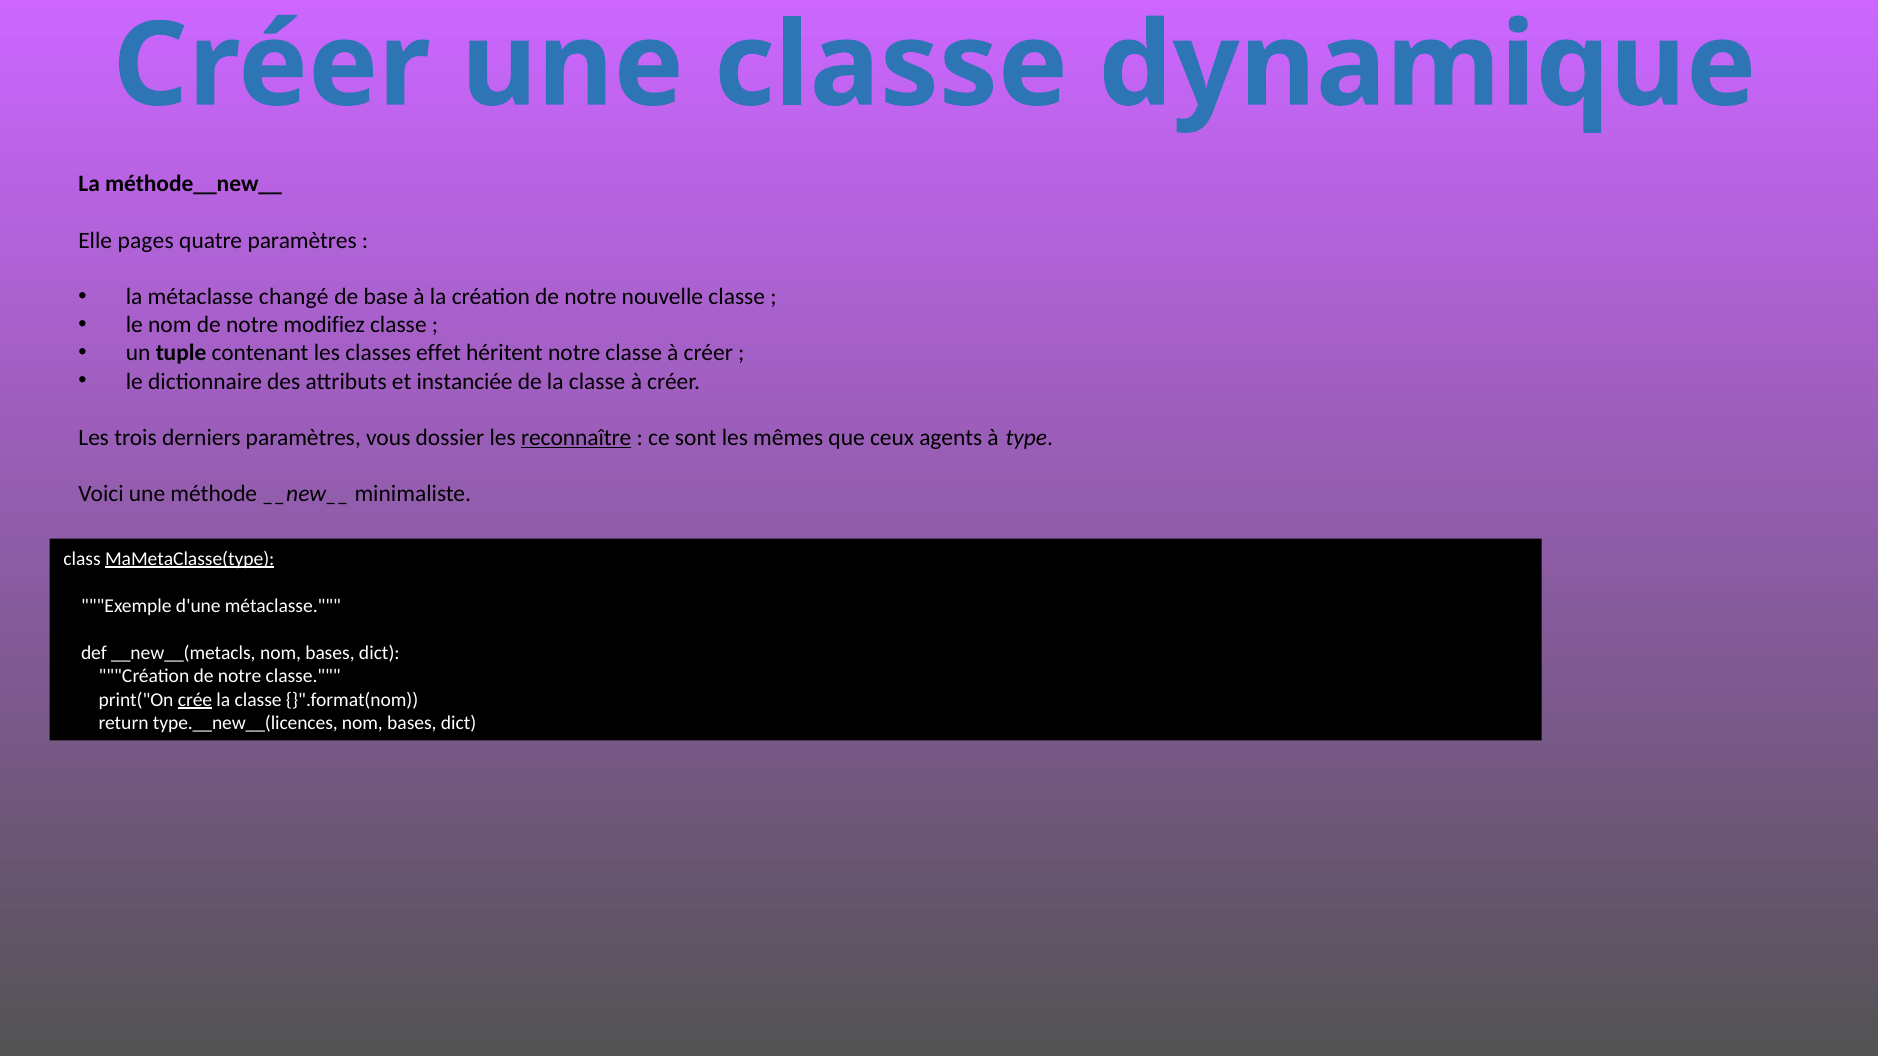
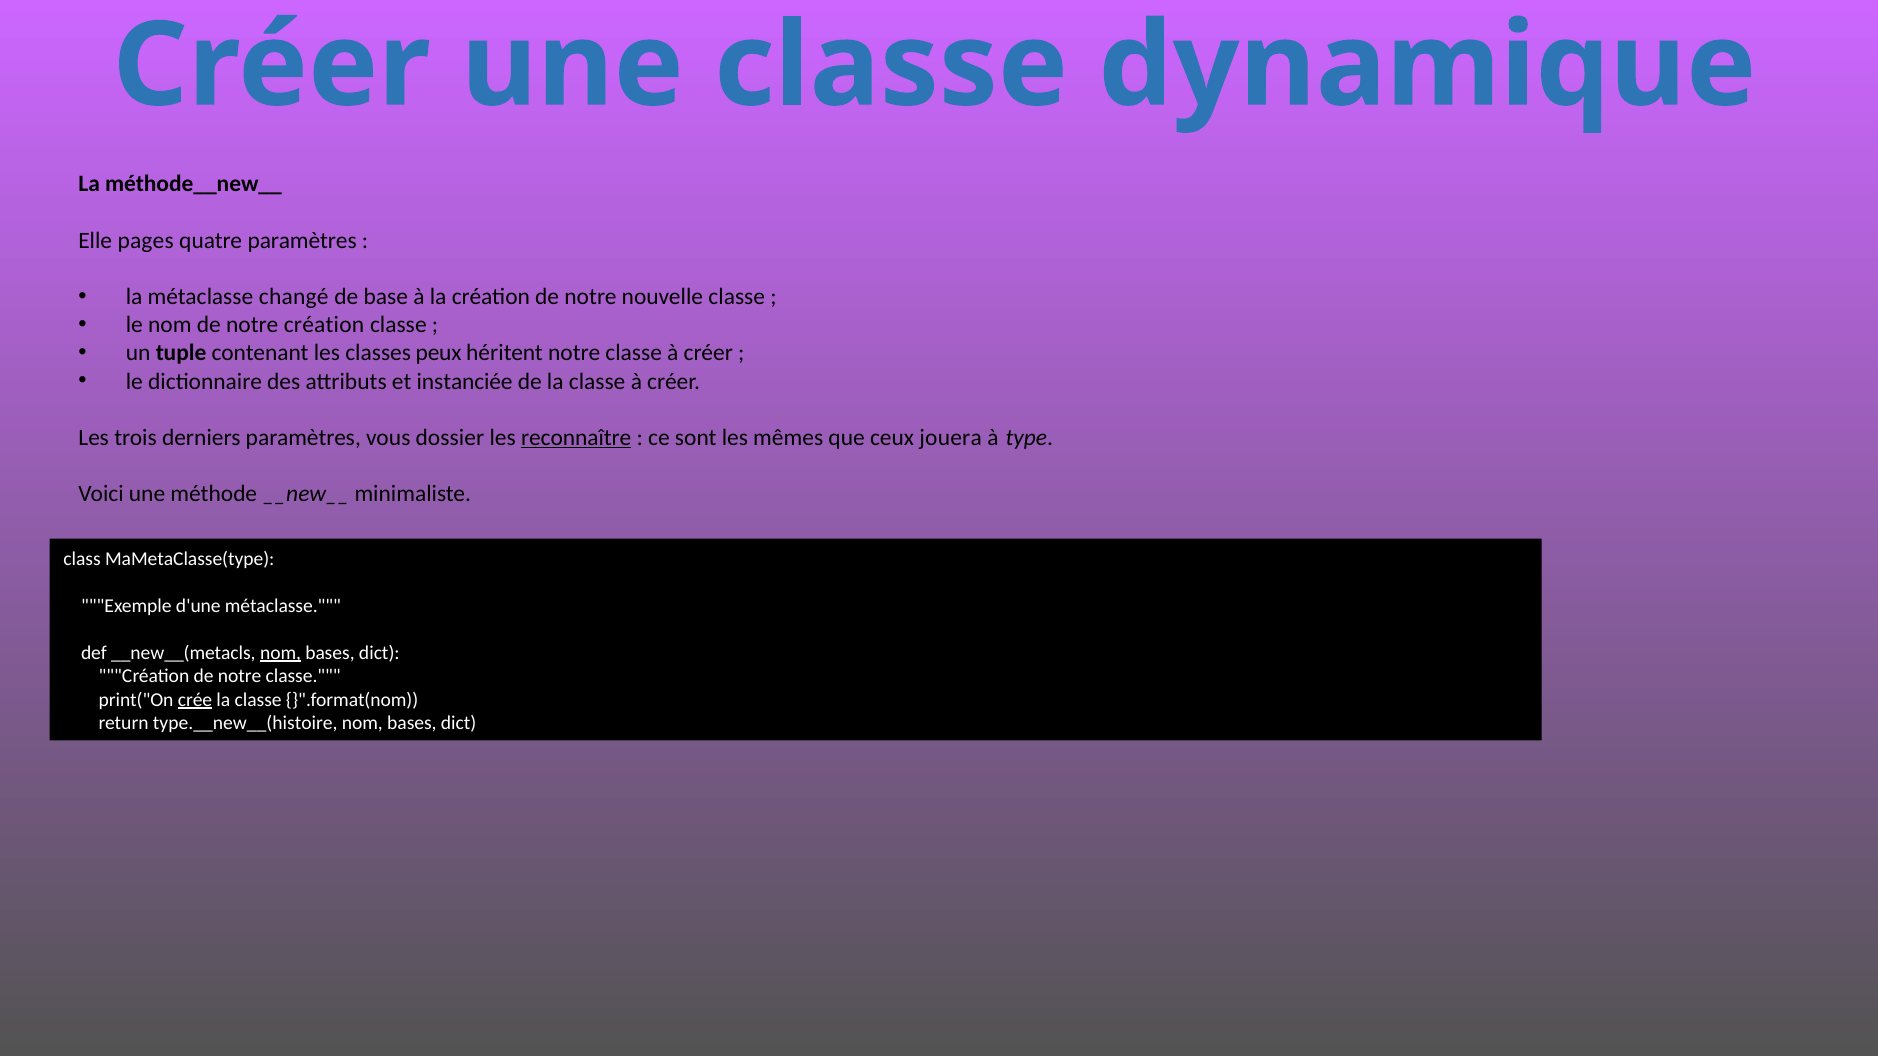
notre modifiez: modifiez -> création (324, 325)
effet: effet -> peux (439, 353)
agents: agents -> jouera (951, 438)
MaMetaClasse(type underline: present -> none (190, 559)
nom underline: none -> present (281, 653)
type.__new__(licences: type.__new__(licences -> type.__new__(histoire (245, 723)
